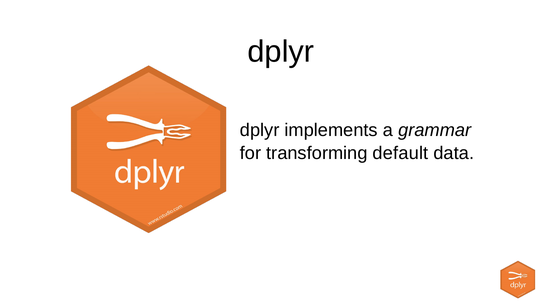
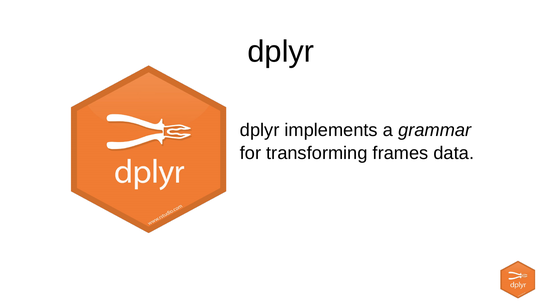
default: default -> frames (401, 153)
